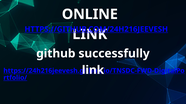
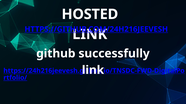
ONLINE: ONLINE -> HOSTED (90, 14)
